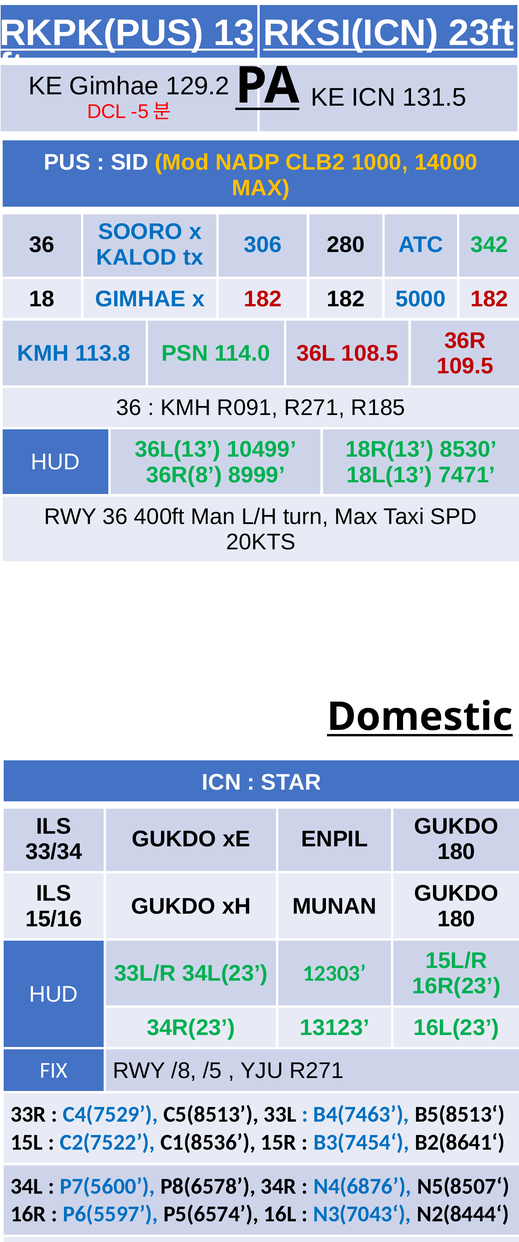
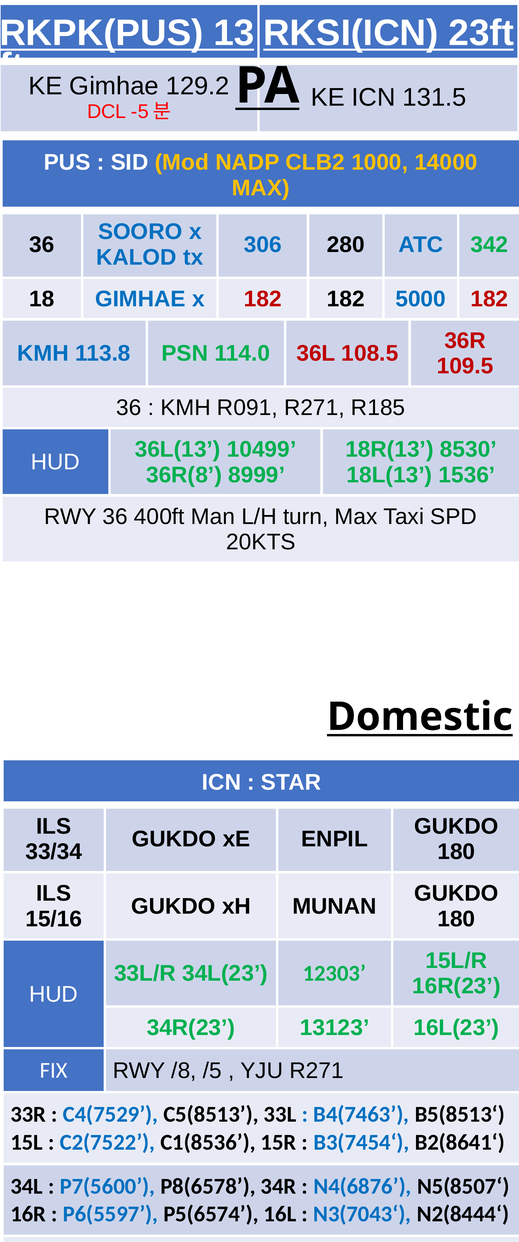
7471: 7471 -> 1536 (467, 475)
